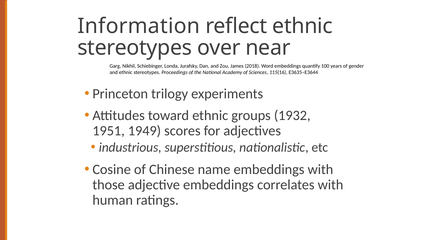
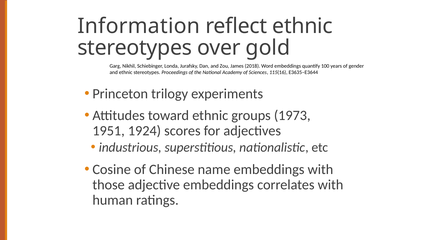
near: near -> gold (268, 48)
1932: 1932 -> 1973 (292, 115)
1949: 1949 -> 1924 (144, 131)
